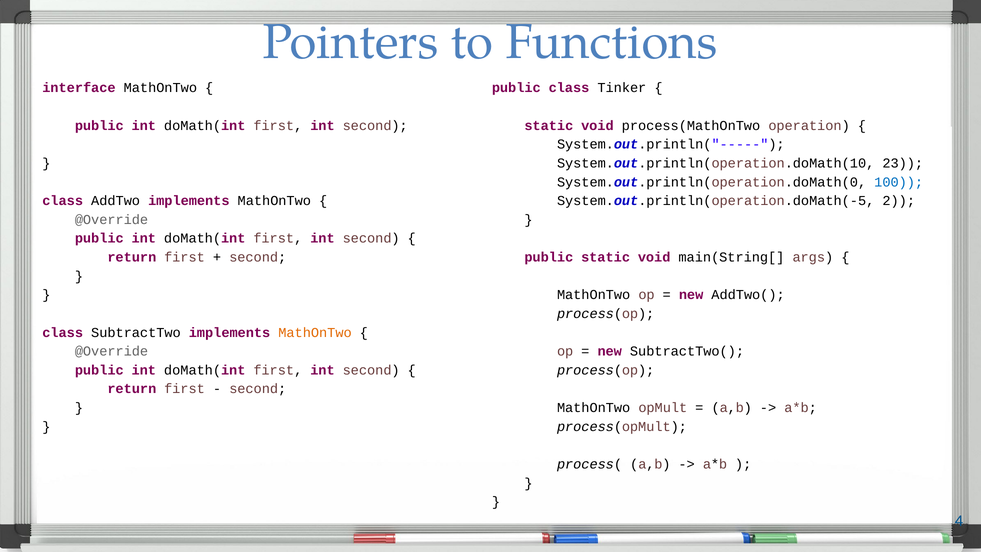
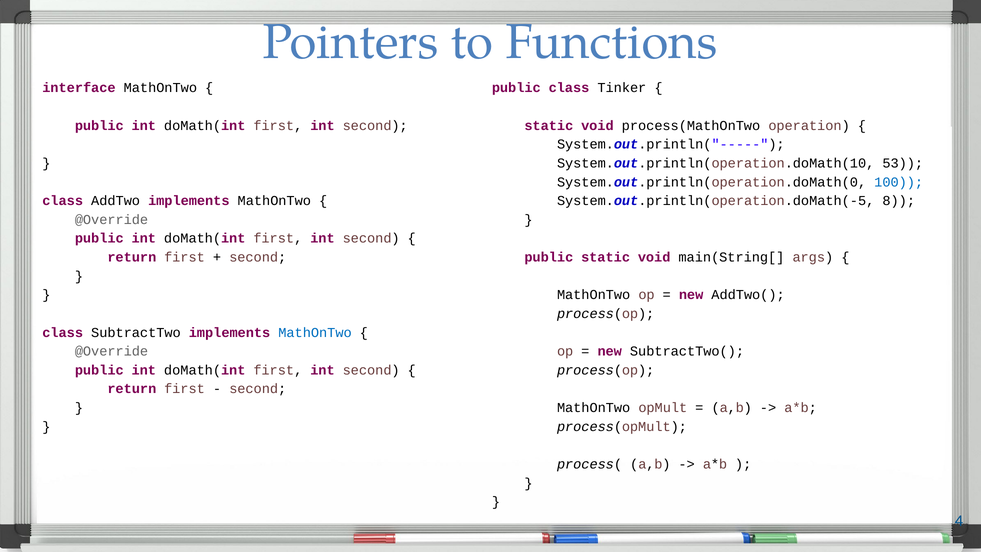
23: 23 -> 53 (903, 163)
2: 2 -> 8 (899, 201)
MathOnTwo colour: orange -> blue (315, 332)
